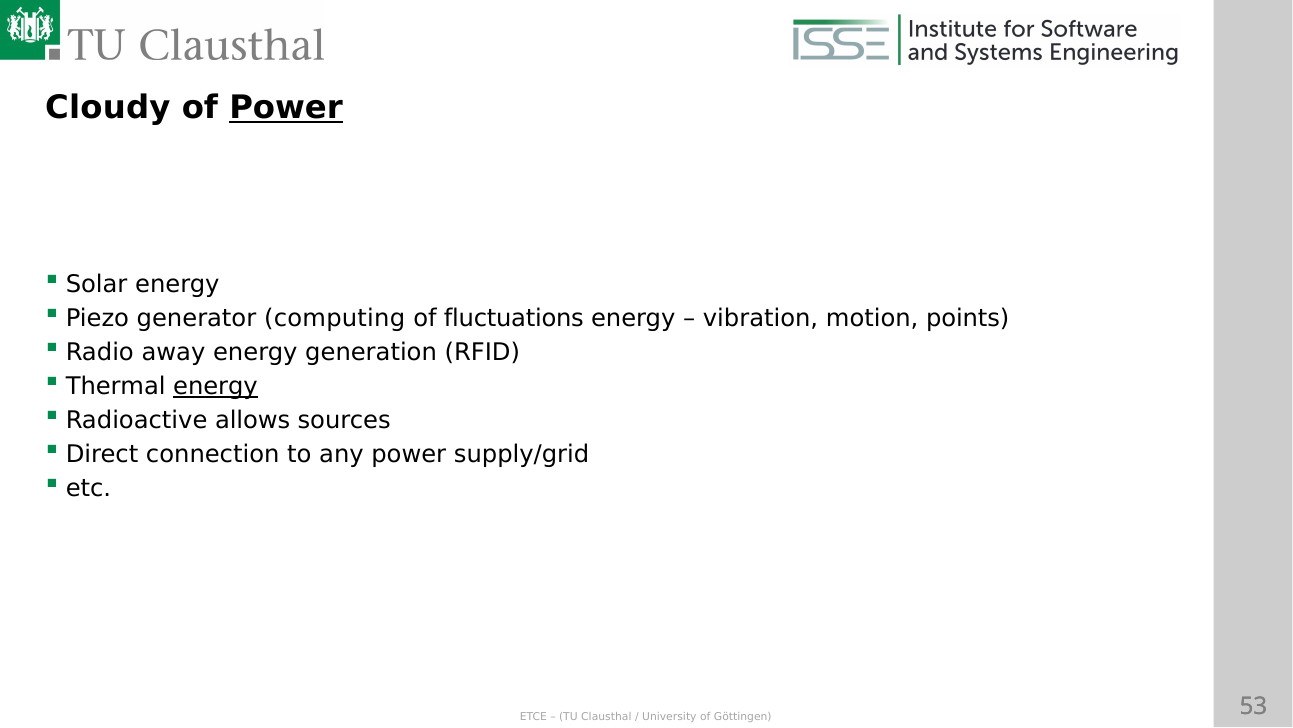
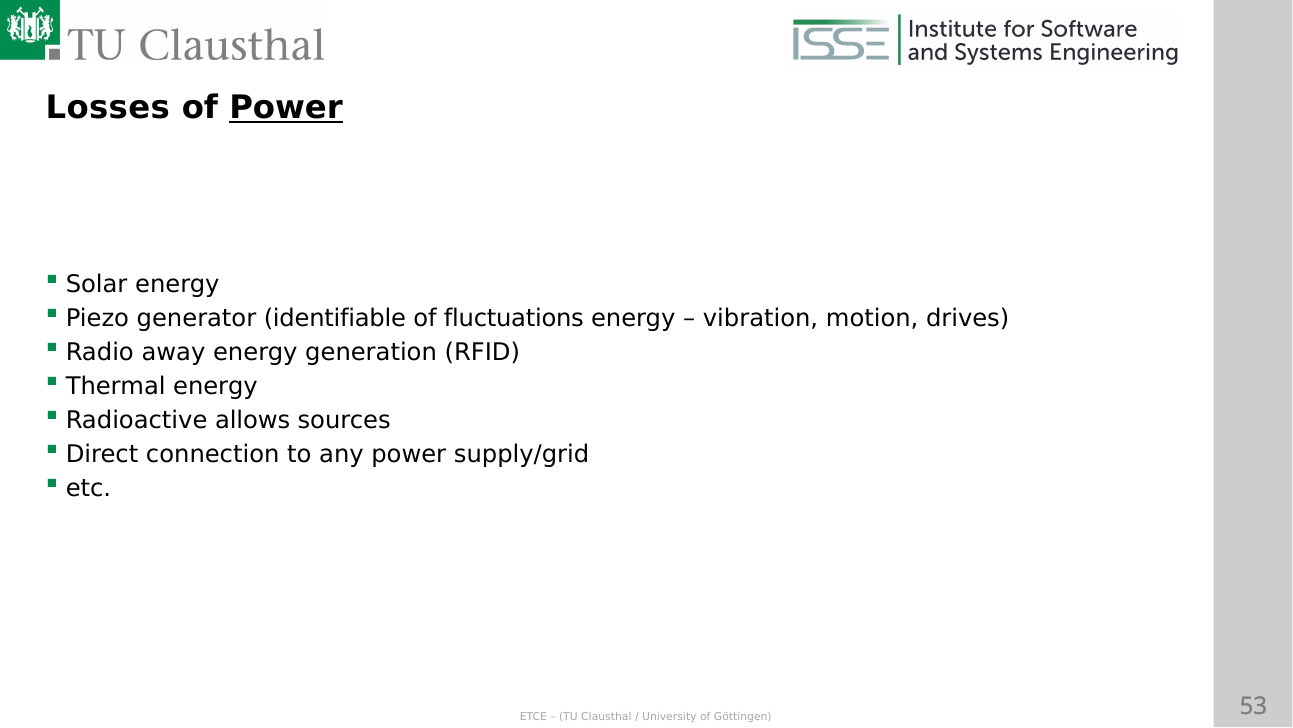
Cloudy: Cloudy -> Losses (108, 108)
computing: computing -> identifiable (335, 318)
points: points -> drives (968, 318)
energy underline: present -> none (215, 386)
